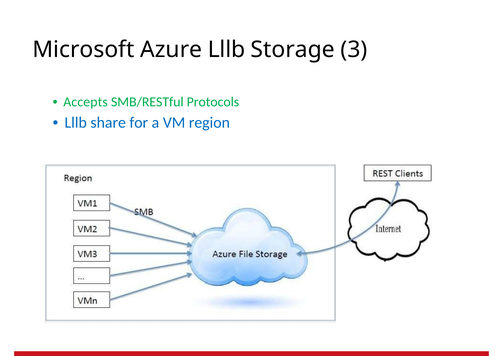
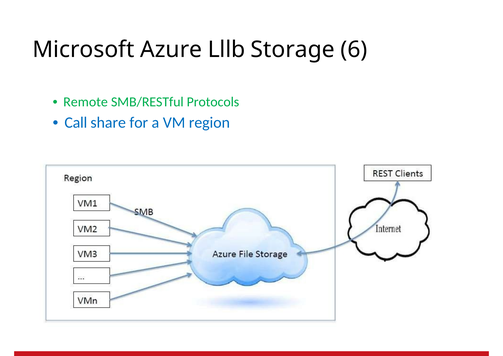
3: 3 -> 6 (354, 50)
Accepts: Accepts -> Remote (86, 102)
Lllb: Lllb -> Call (76, 123)
